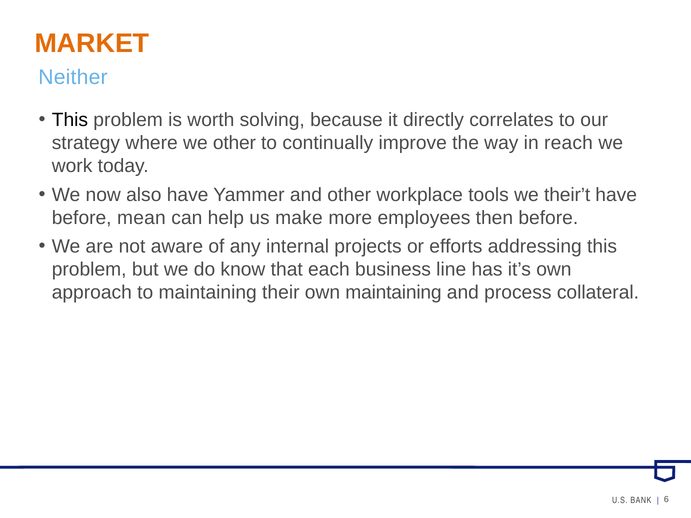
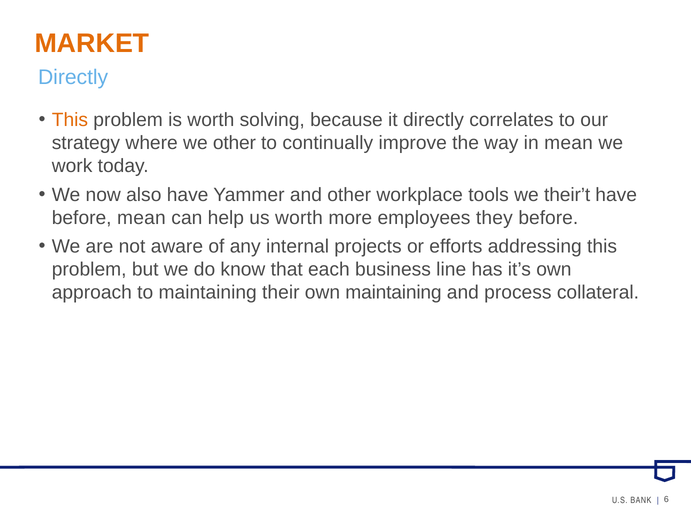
Neither: Neither -> Directly (73, 77)
This colour: black -> orange (70, 120)
in reach: reach -> mean (569, 143)
us make: make -> worth (299, 218)
then: then -> they (494, 218)
